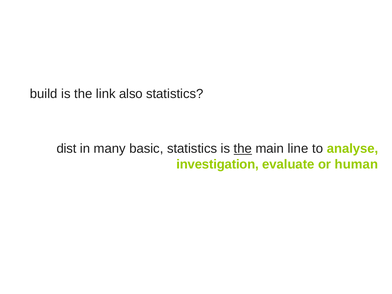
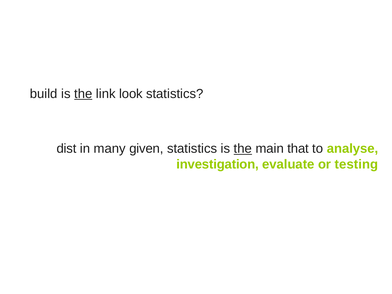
the underline: none -> present (83, 94)
also: also -> look (131, 94)
basic: basic -> given (146, 149)
line: line -> that (298, 149)
human: human -> testing (356, 164)
